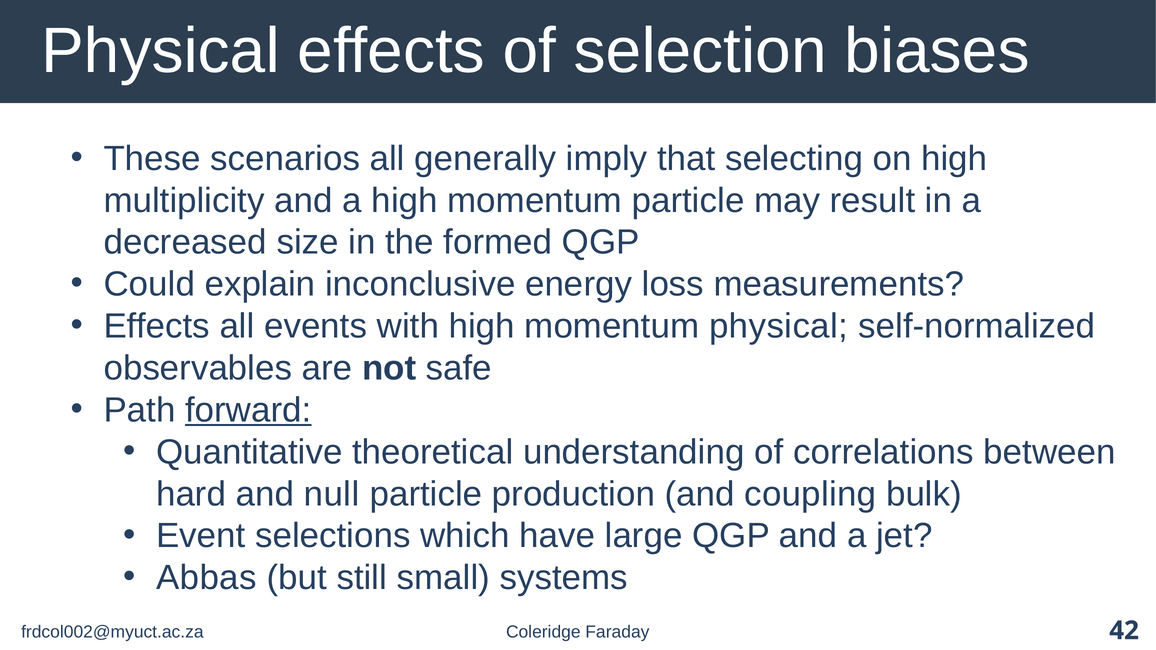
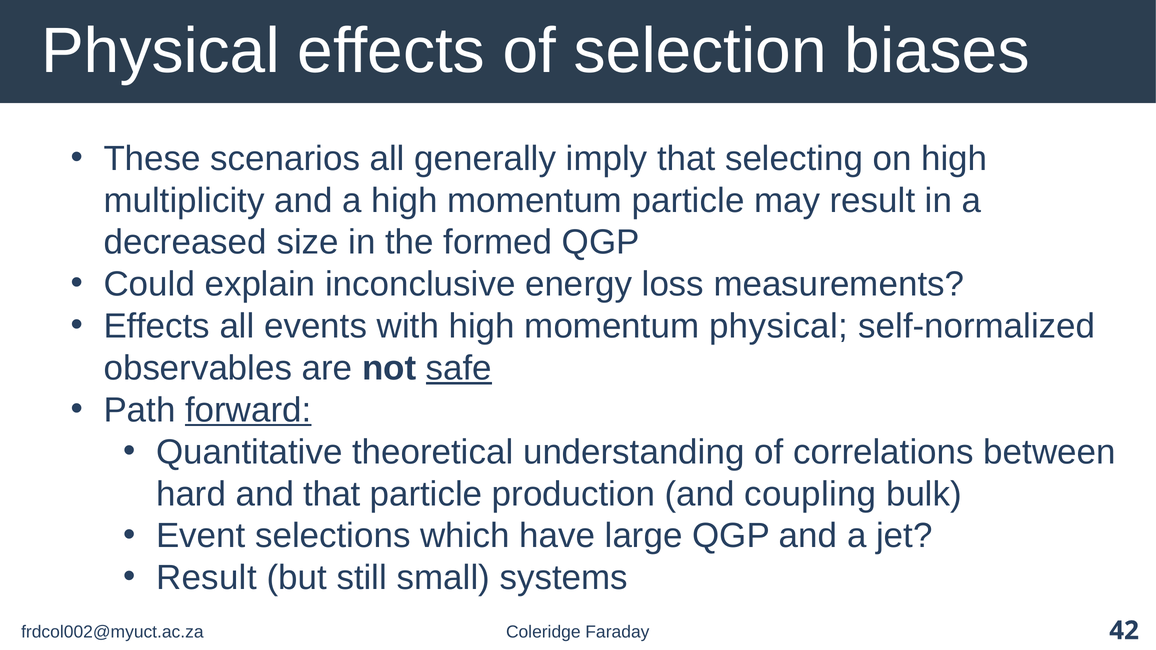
safe underline: none -> present (459, 368)
and null: null -> that (332, 494)
Abbas: Abbas -> Result (206, 578)
